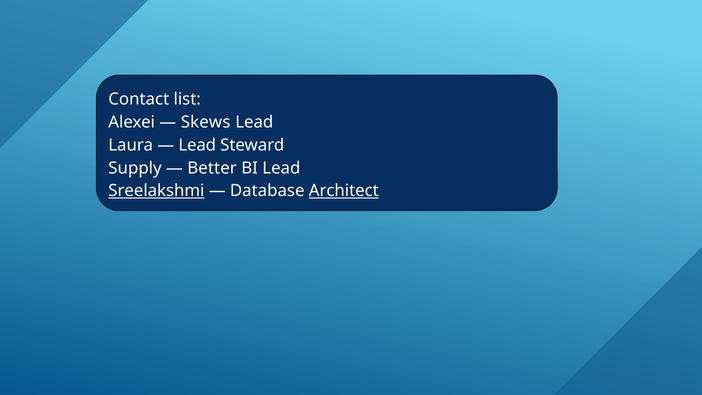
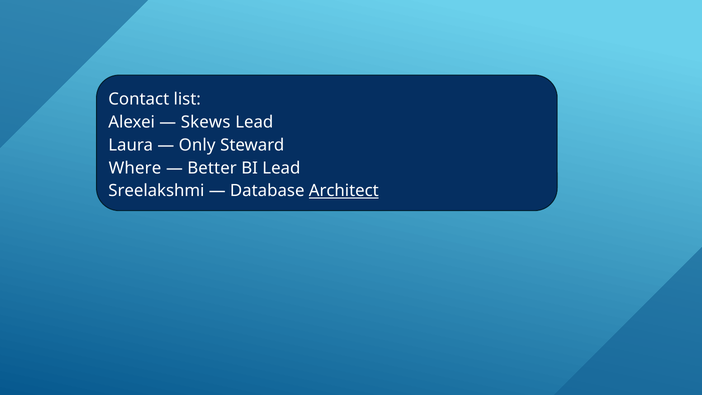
Lead: Lead -> Only (197, 145)
Supply: Supply -> Where (135, 168)
Sreelakshmi underline: present -> none (156, 191)
